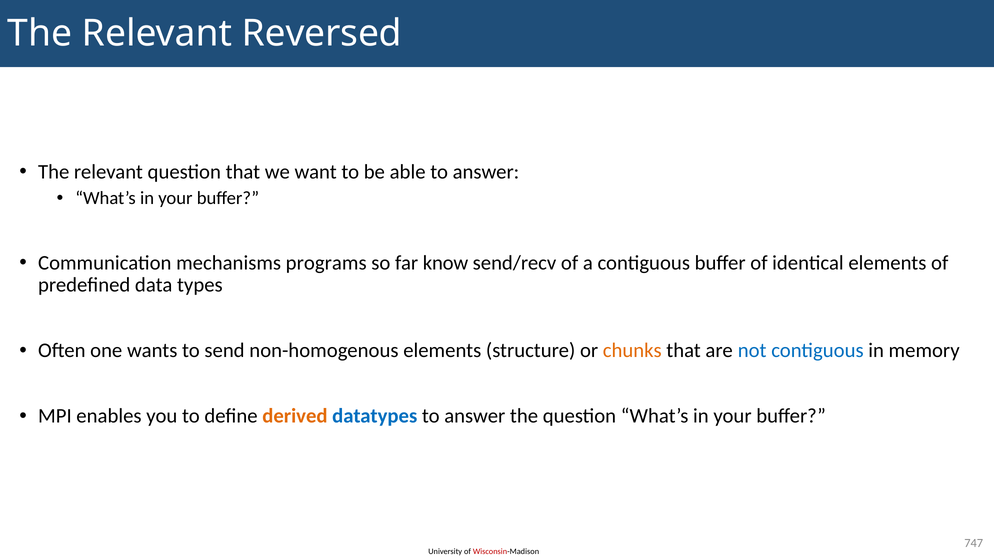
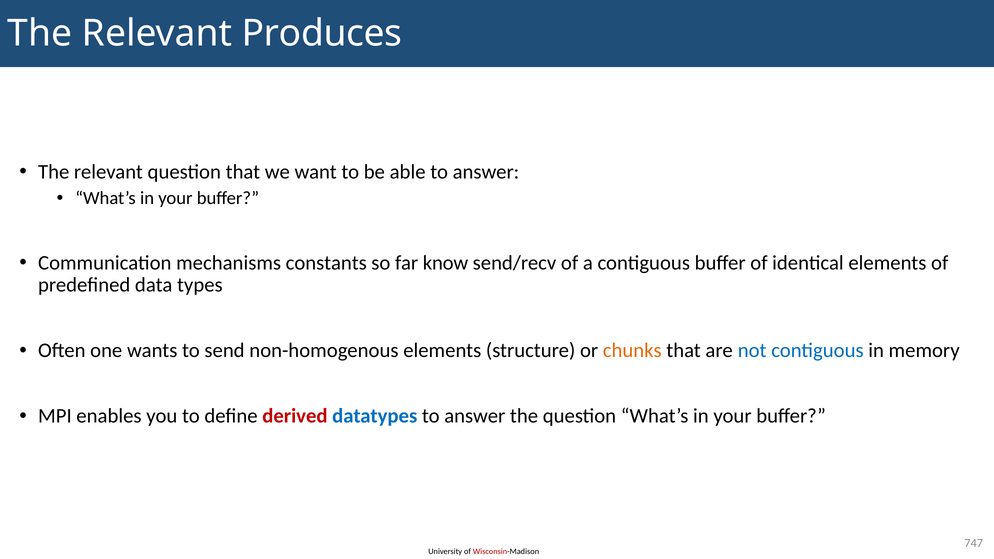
Reversed: Reversed -> Produces (322, 33)
programs: programs -> constants (326, 263)
derived colour: orange -> red (295, 416)
